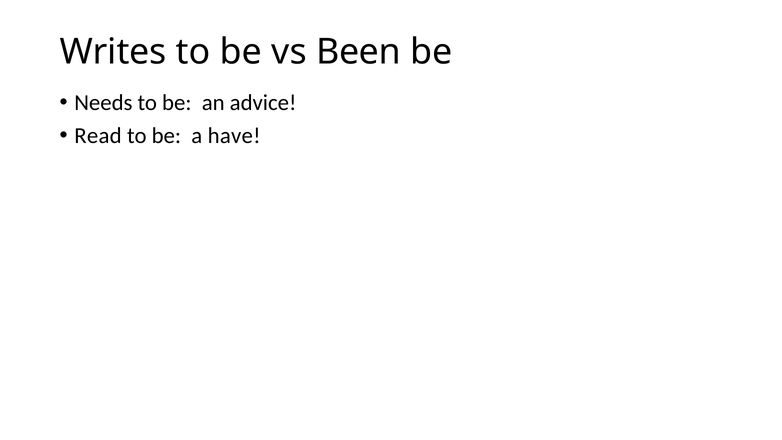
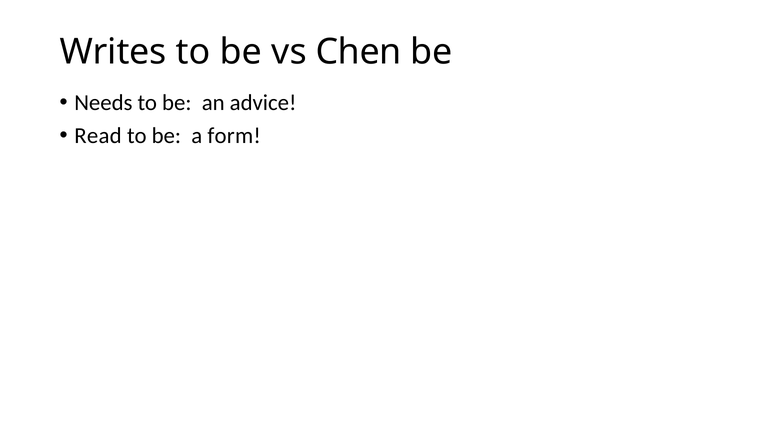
Been: Been -> Chen (359, 52)
have: have -> form (234, 135)
